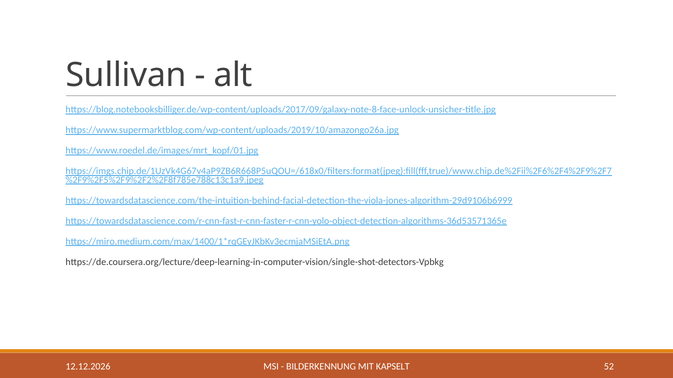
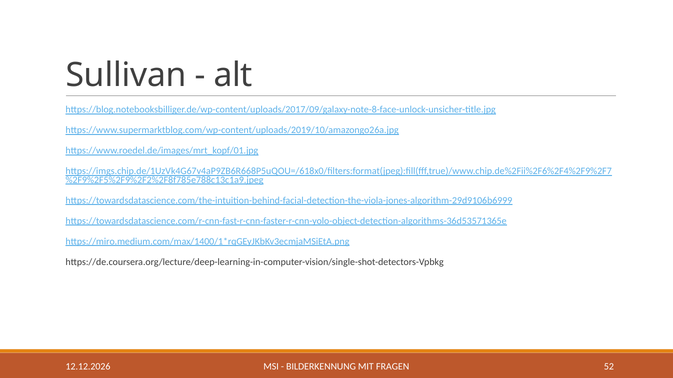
KAPSELT: KAPSELT -> FRAGEN (393, 367)
